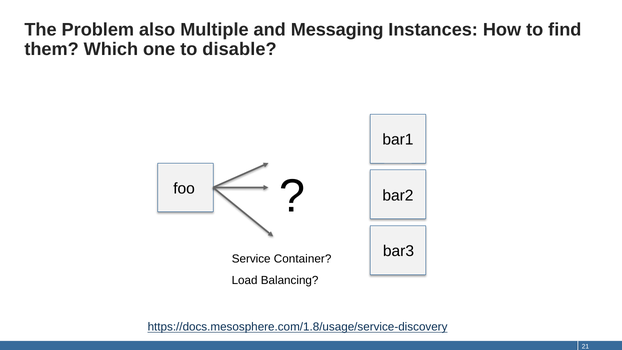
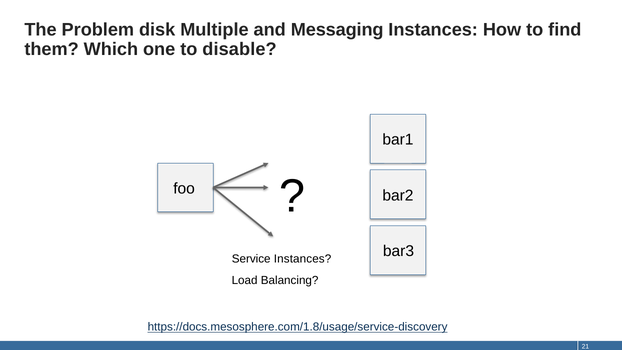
also: also -> disk (157, 30)
Service Container: Container -> Instances (303, 259)
